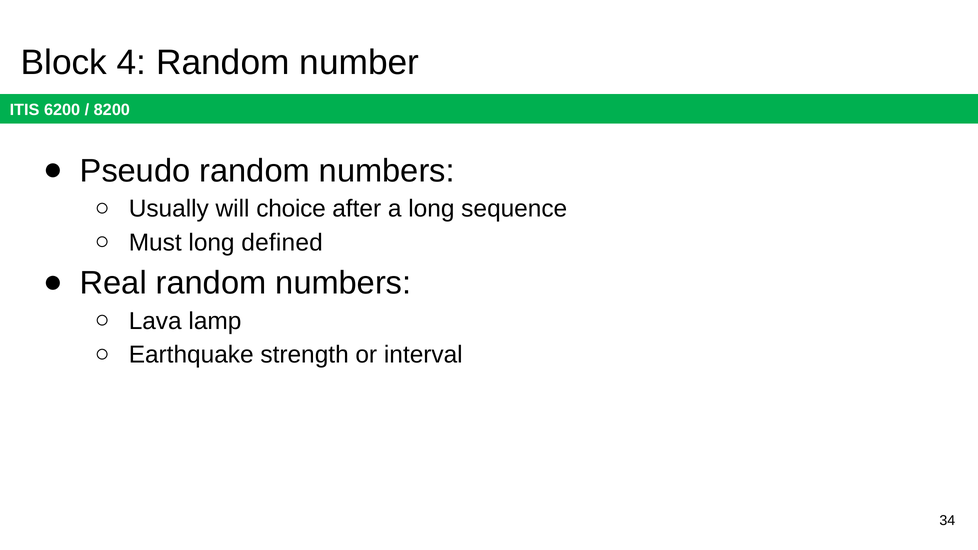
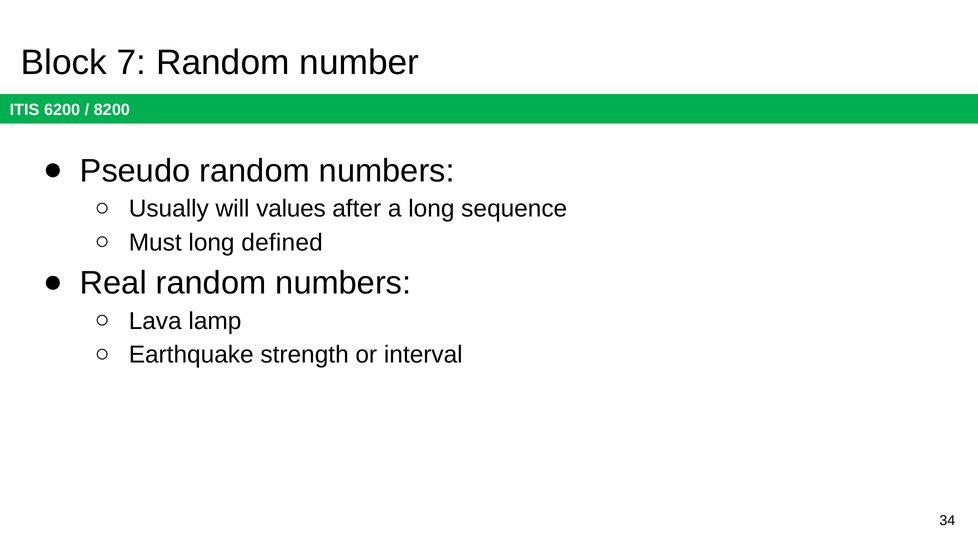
4: 4 -> 7 (132, 62)
choice: choice -> values (291, 209)
